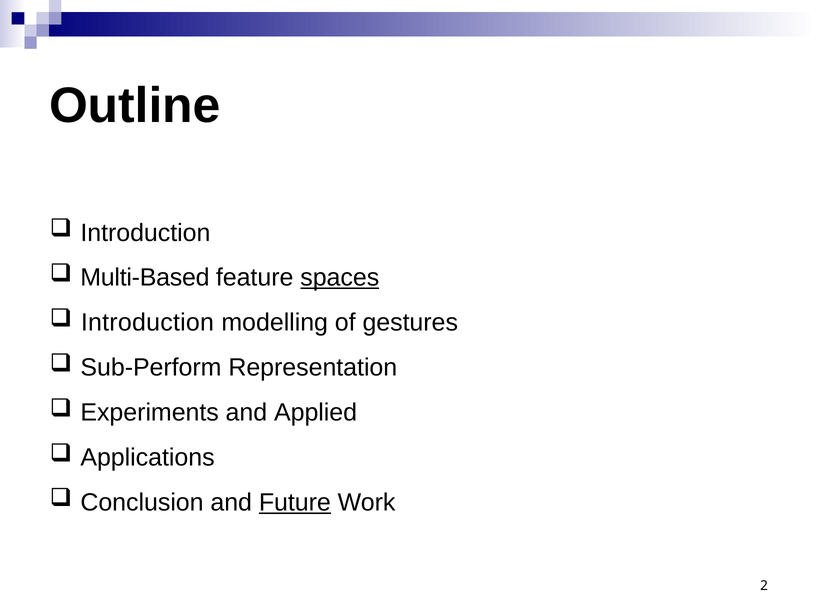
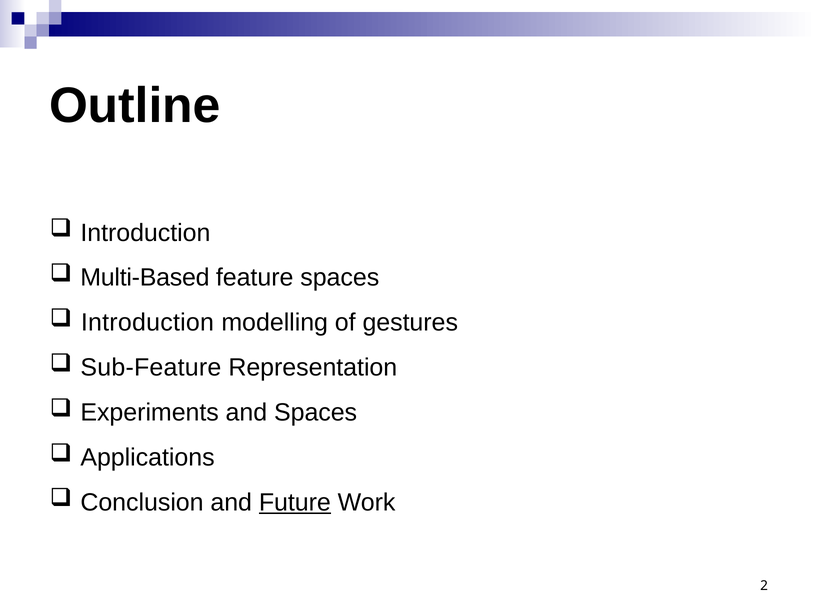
spaces underline: present -> none (340, 278)
Sub-Perform: Sub-Perform -> Sub-Feature (151, 367)
and Applied: Applied -> Spaces (316, 412)
